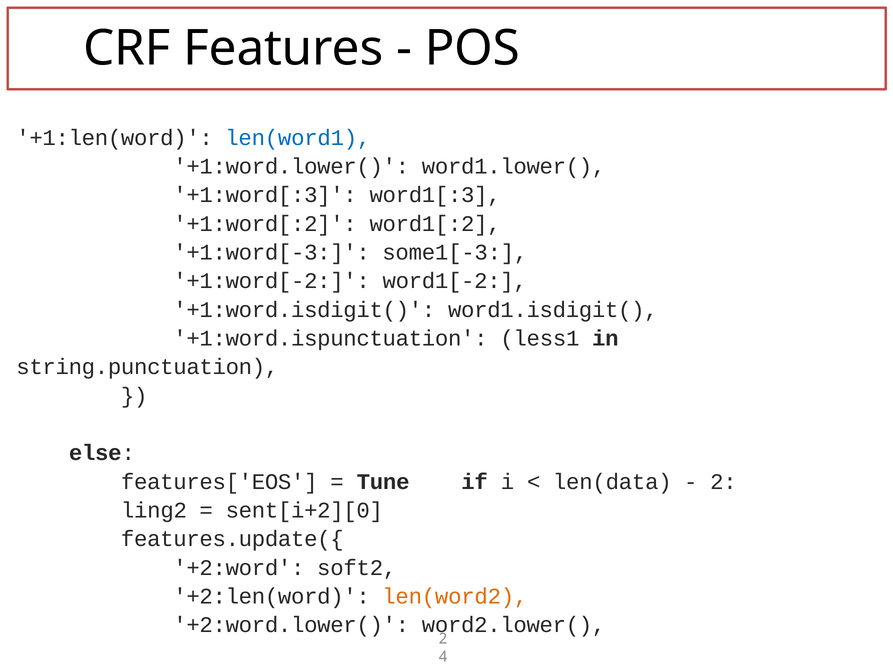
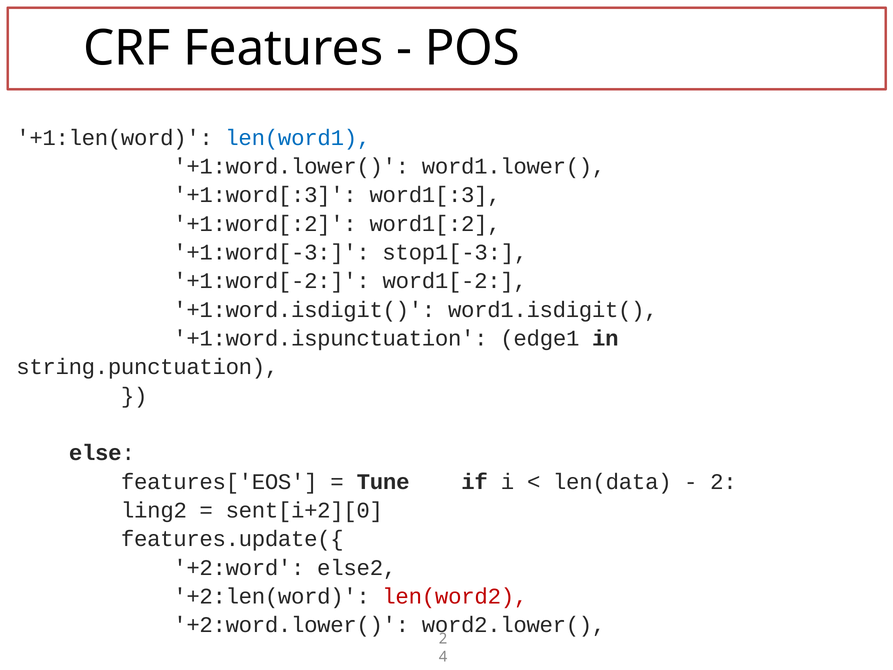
some1[-3: some1[-3 -> stop1[-3 (455, 252)
less1: less1 -> edge1 (540, 338)
soft2: soft2 -> else2 (357, 567)
len(word2 colour: orange -> red (455, 596)
